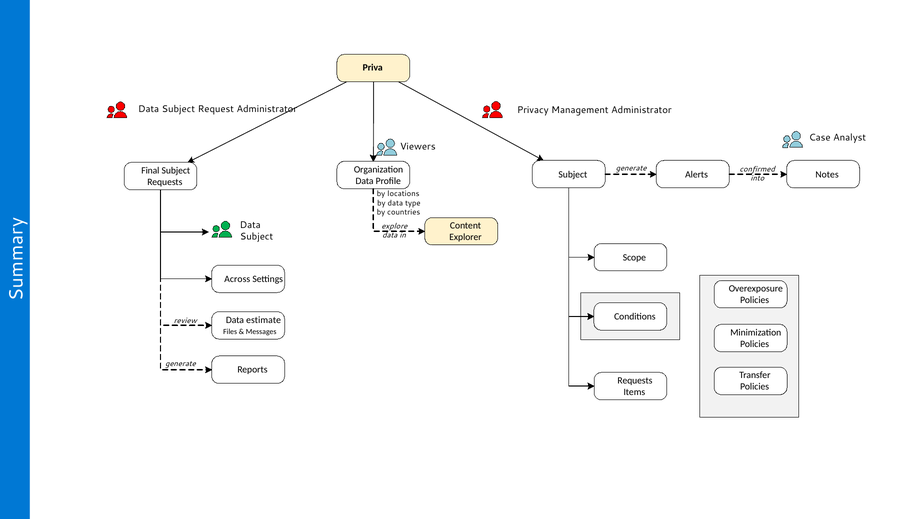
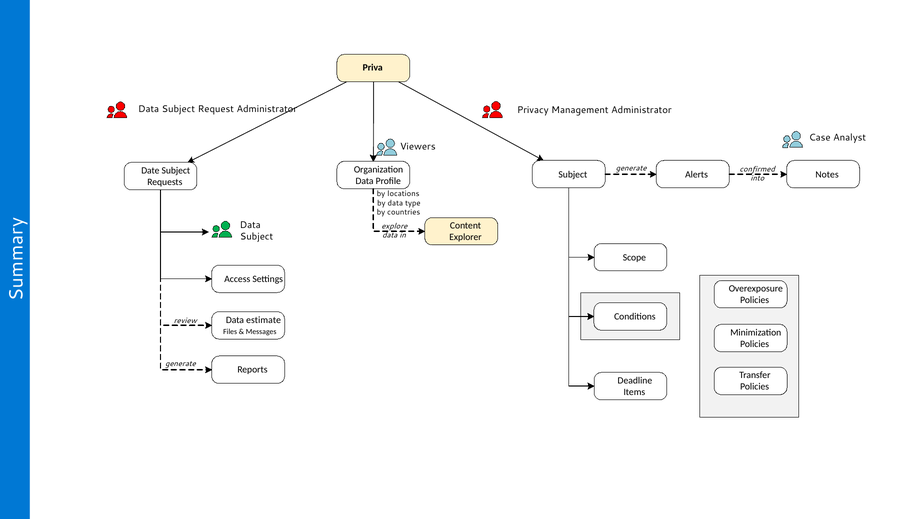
Final: Final -> Date (150, 170)
Across: Across -> Access (237, 279)
Requests: Requests -> Deadline (635, 380)
